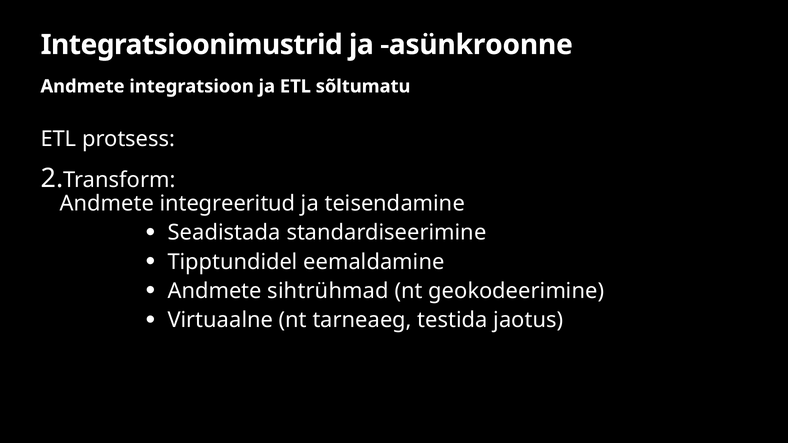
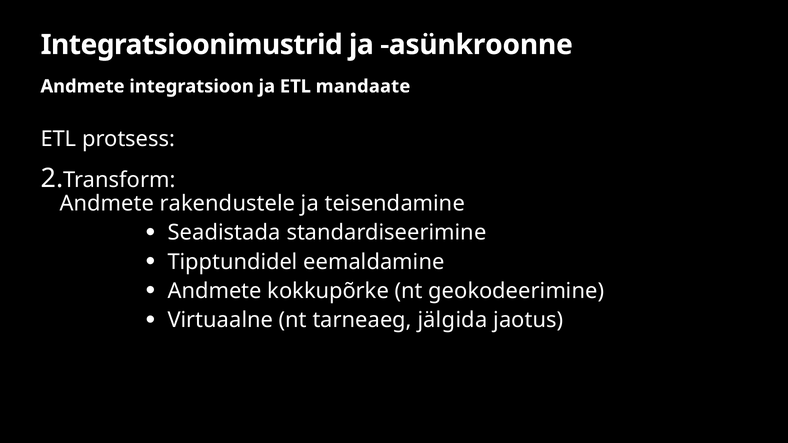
sõltumatu: sõltumatu -> mandaate (363, 86)
integreeritud: integreeritud -> rakendustele (227, 204)
sihtrühmad: sihtrühmad -> kokkupõrke (328, 291)
testida: testida -> jälgida (453, 320)
